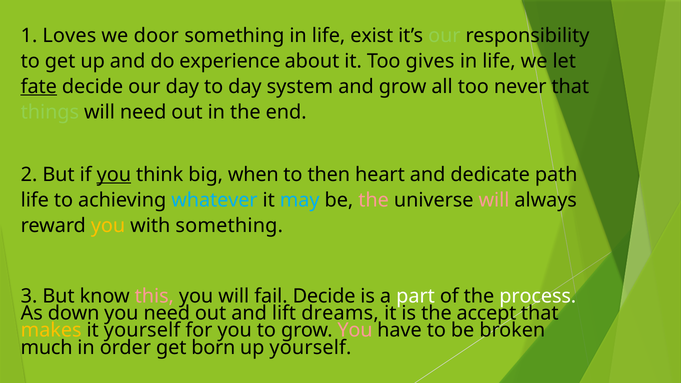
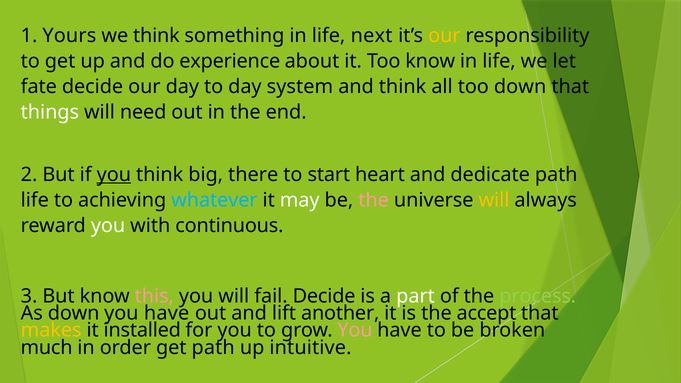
Loves: Loves -> Yours (69, 36)
we door: door -> think (156, 36)
exist: exist -> next (372, 36)
our colour: light green -> yellow (444, 36)
Too gives: gives -> know (430, 61)
fate underline: present -> none (39, 87)
and grow: grow -> think (403, 87)
too never: never -> down (520, 87)
things colour: light green -> white (50, 112)
when: when -> there (253, 174)
then: then -> start (329, 174)
may colour: light blue -> white (300, 200)
will colour: pink -> yellow (494, 200)
you colour: yellow -> white (108, 226)
with something: something -> continuous (229, 226)
process colour: white -> light green (538, 296)
need: need -> have (167, 313)
dreams: dreams -> another (340, 313)
it yourself: yourself -> installed (142, 330)
get born: born -> path (213, 348)
up yourself: yourself -> intuitive (310, 348)
